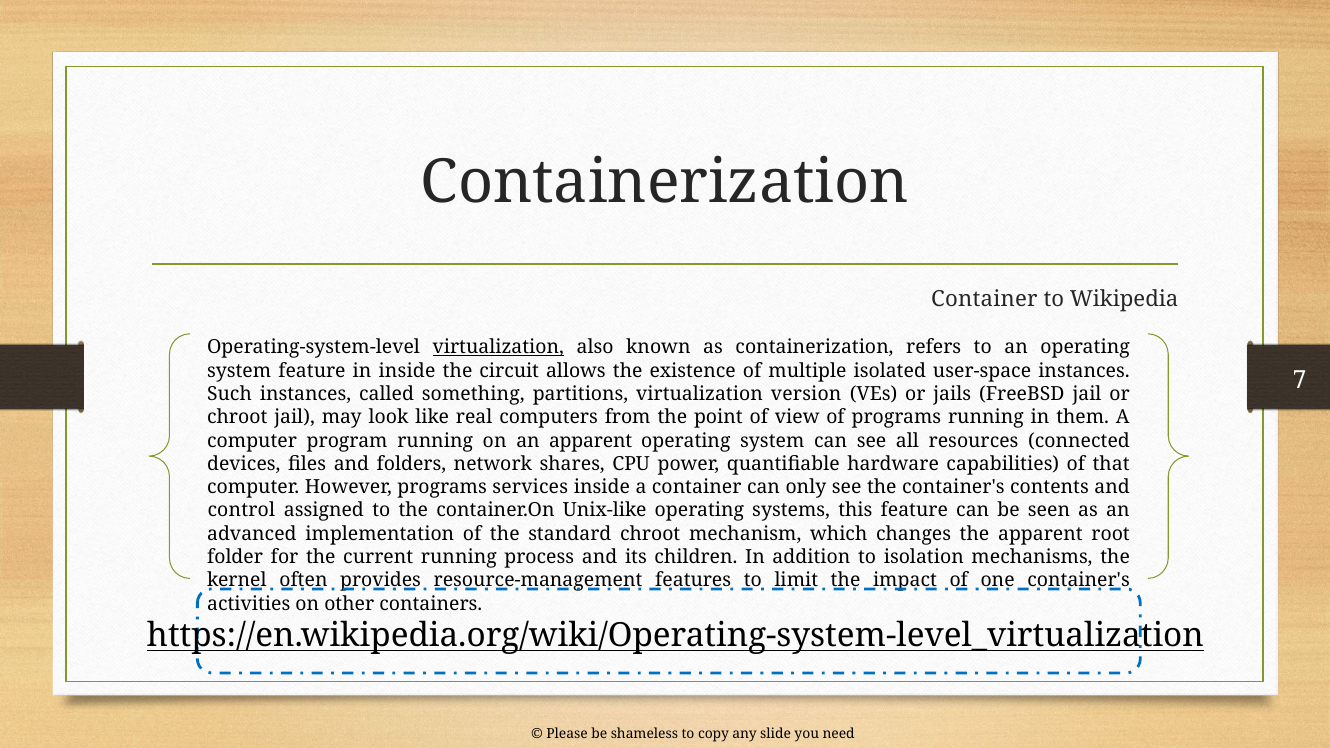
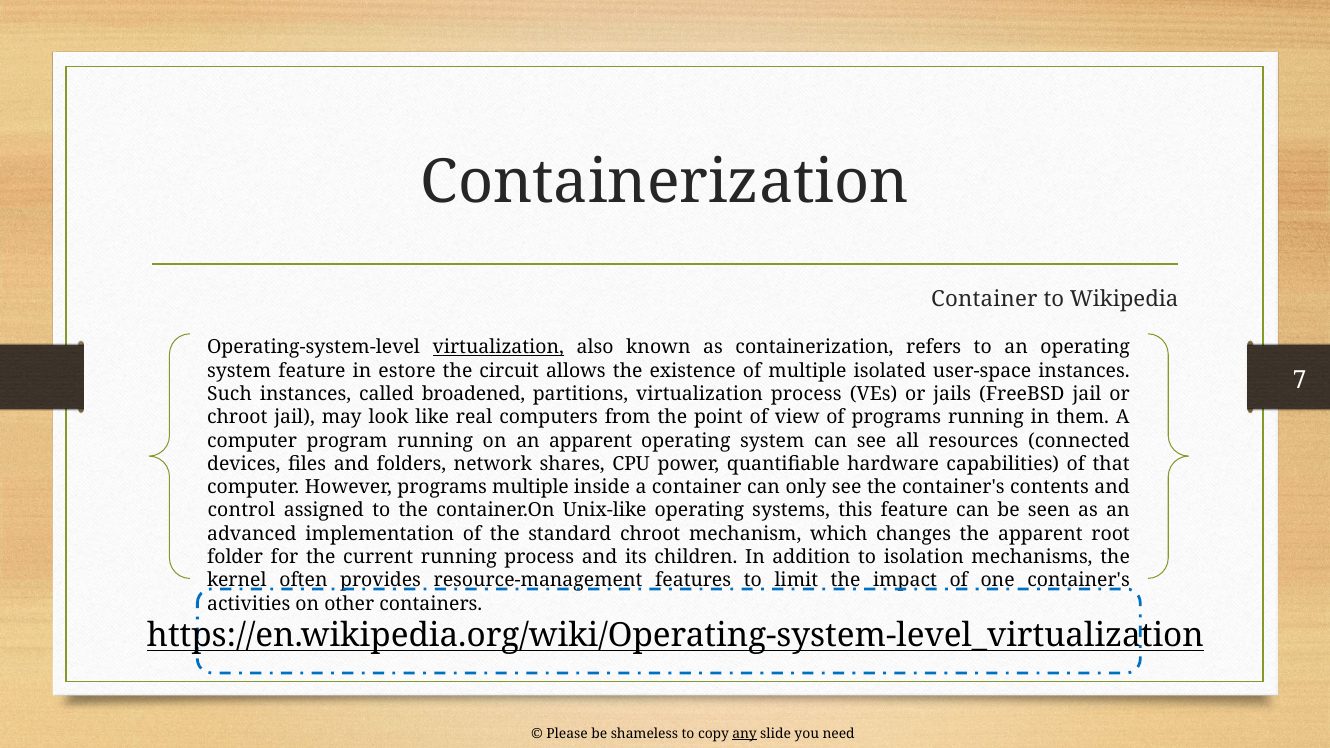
in inside: inside -> estore (407, 371)
something: something -> broadened (473, 394)
virtualization version: version -> process (806, 394)
programs services: services -> multiple (530, 487)
any underline: none -> present (745, 734)
